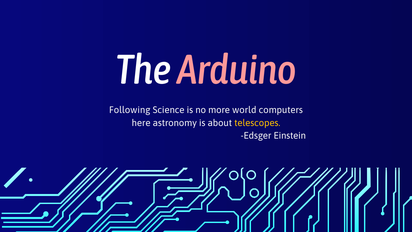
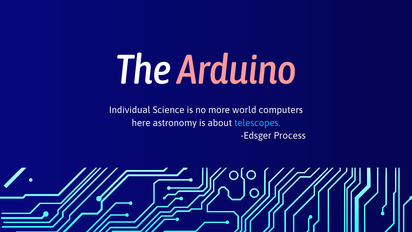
Following: Following -> Individual (130, 110)
telescopes colour: yellow -> light blue (257, 123)
Einstein: Einstein -> Process (290, 136)
